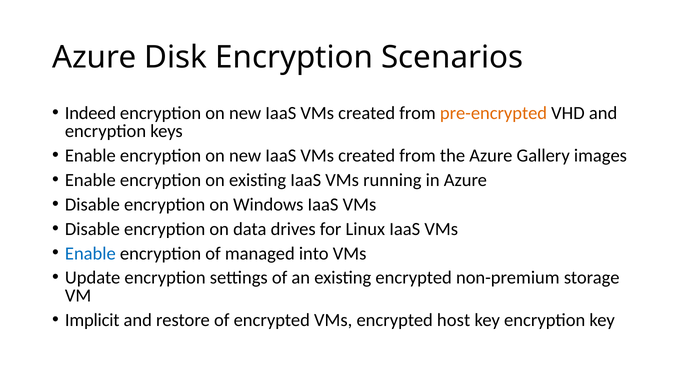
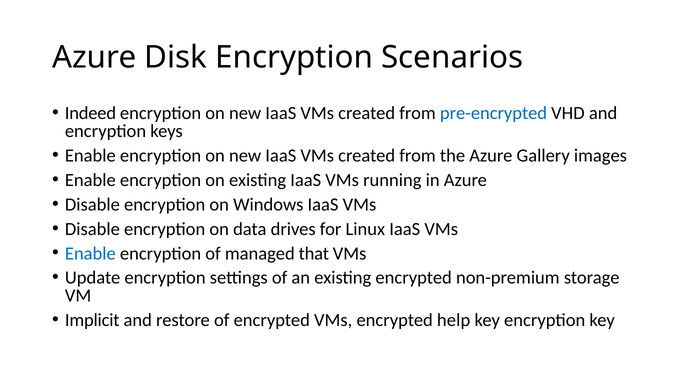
pre-encrypted colour: orange -> blue (494, 113)
into: into -> that (314, 253)
host: host -> help (454, 320)
